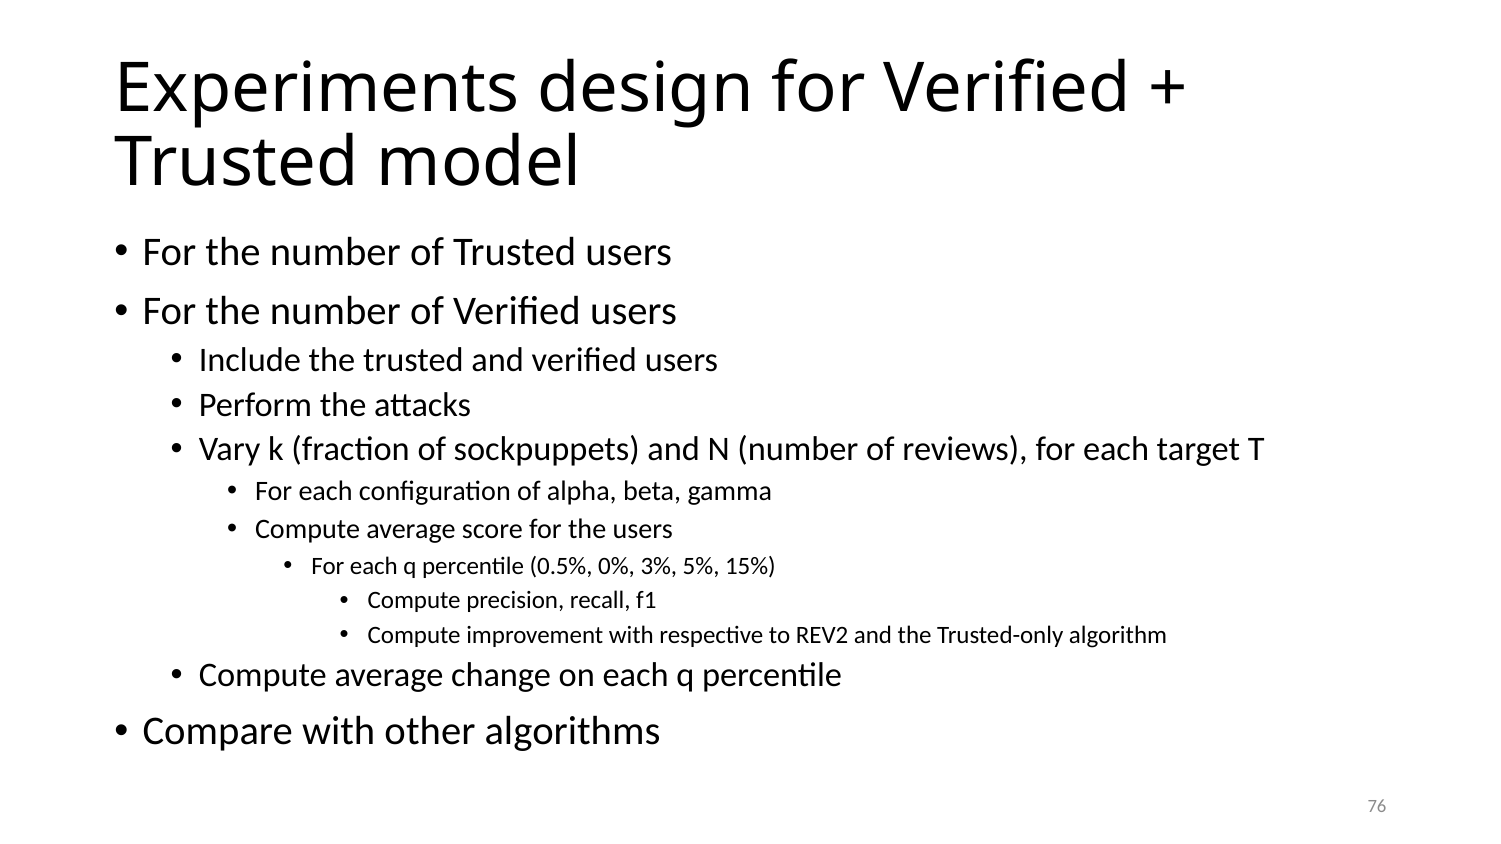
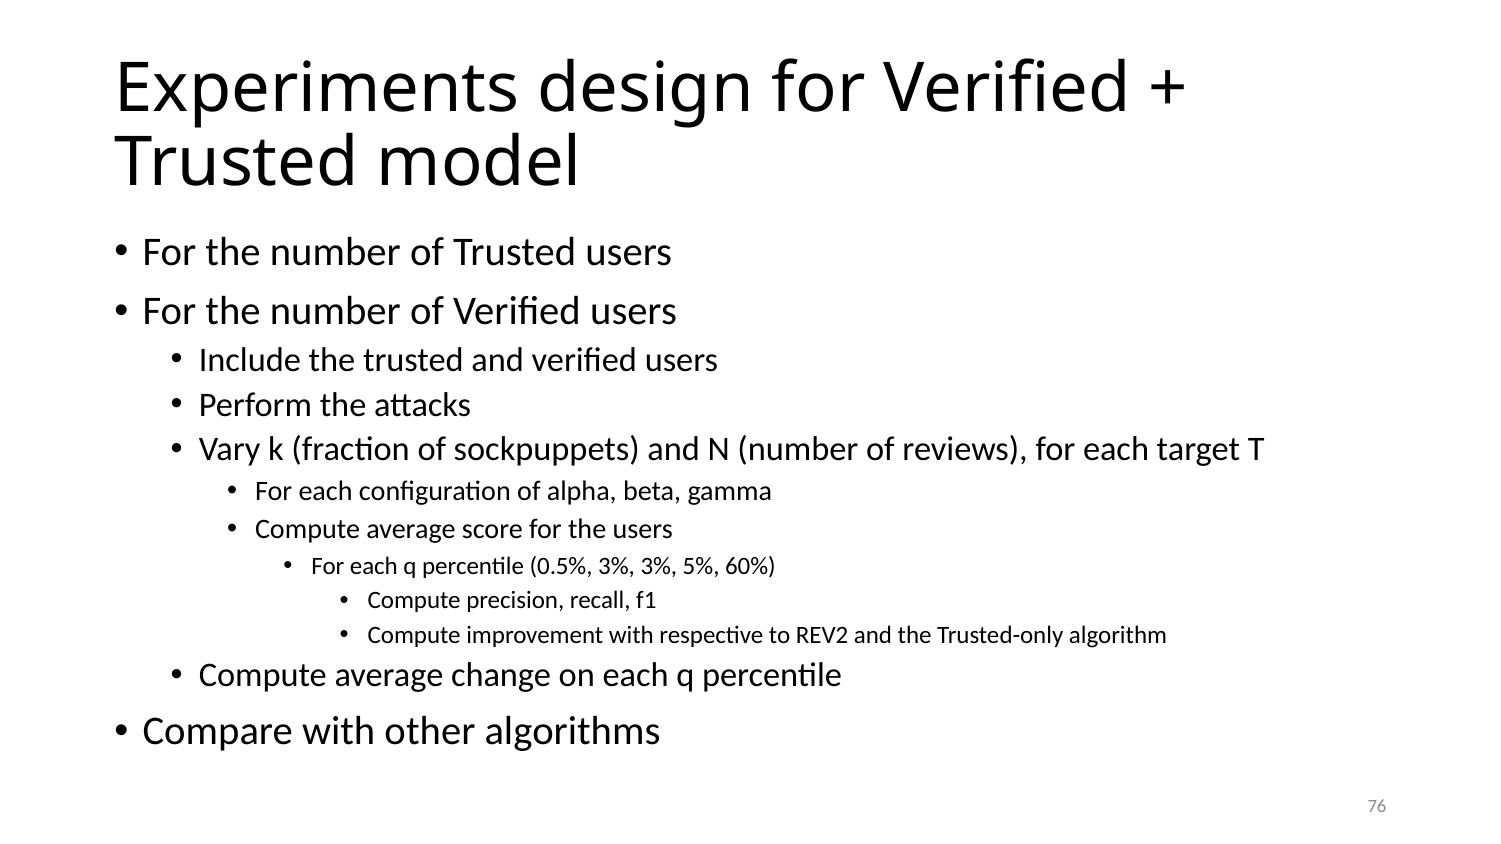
0.5% 0%: 0% -> 3% (617, 566)
15%: 15% -> 60% (750, 566)
